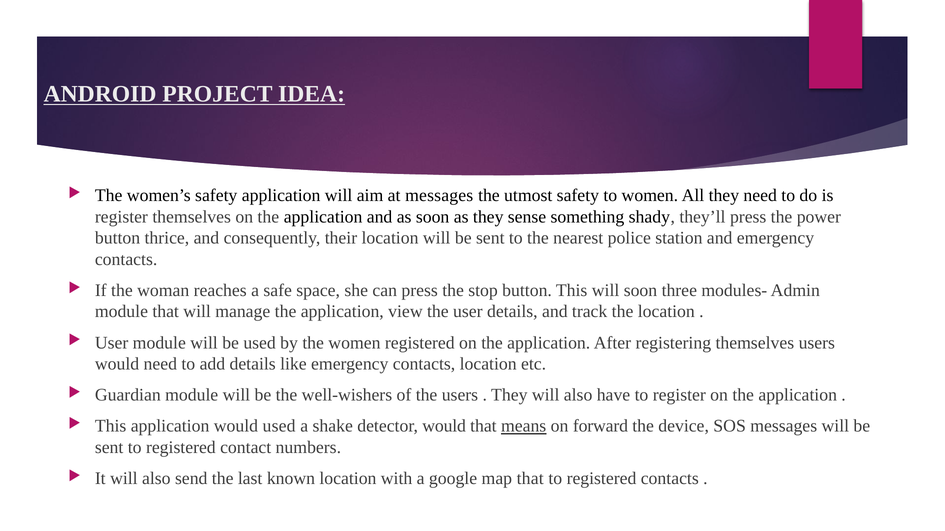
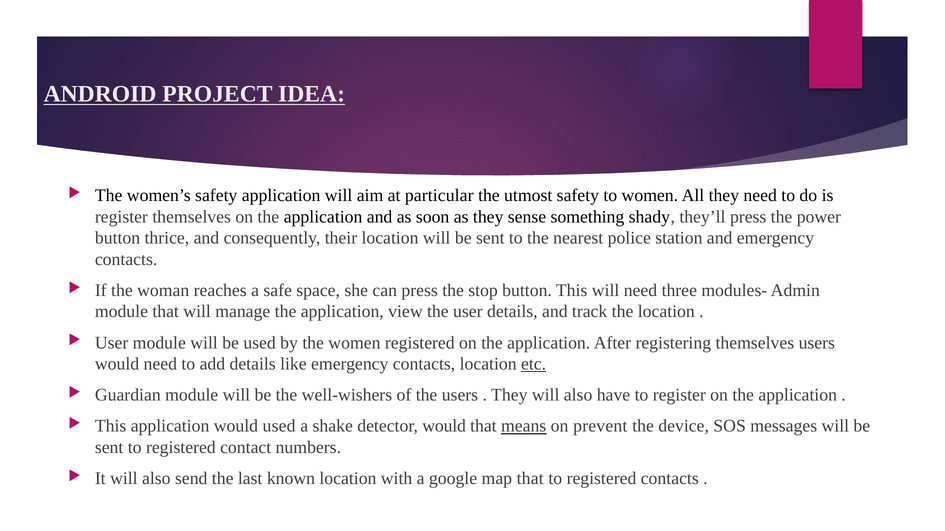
at messages: messages -> particular (439, 196)
will soon: soon -> need (640, 291)
etc underline: none -> present (534, 364)
forward: forward -> prevent (600, 427)
